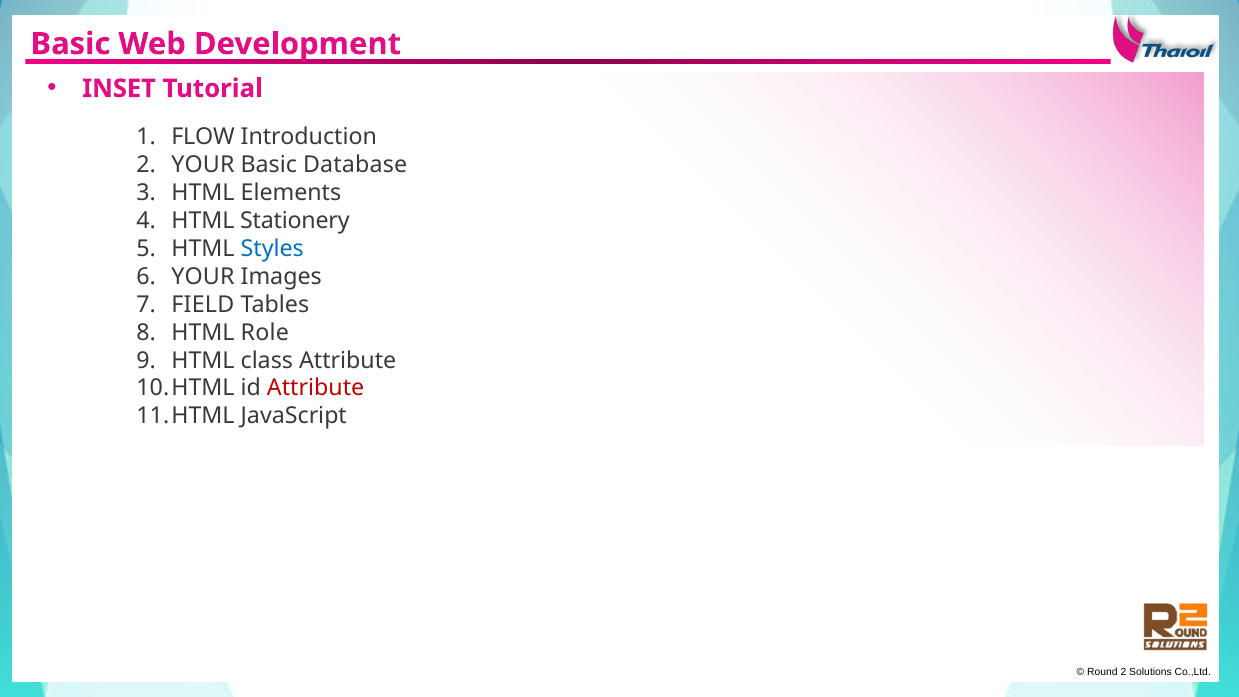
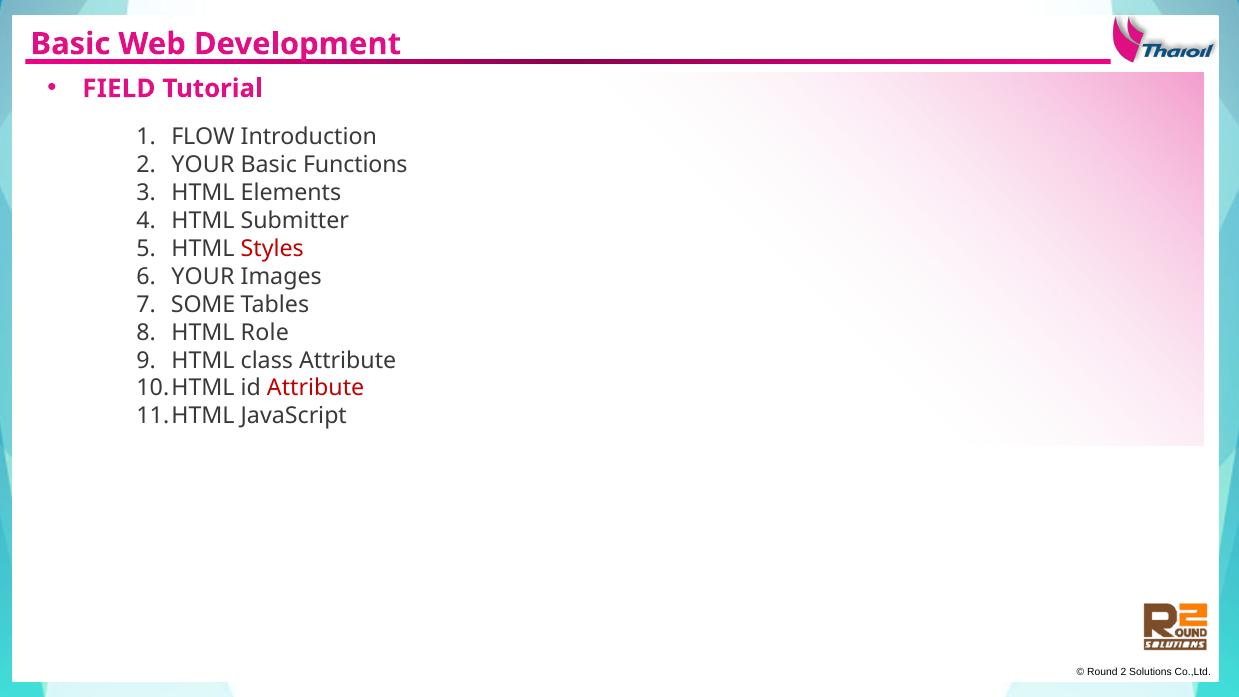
INSET: INSET -> FIELD (119, 88)
Database: Database -> Functions (355, 165)
Stationery: Stationery -> Submitter (295, 221)
Styles colour: blue -> red (272, 249)
FIELD: FIELD -> SOME (203, 305)
